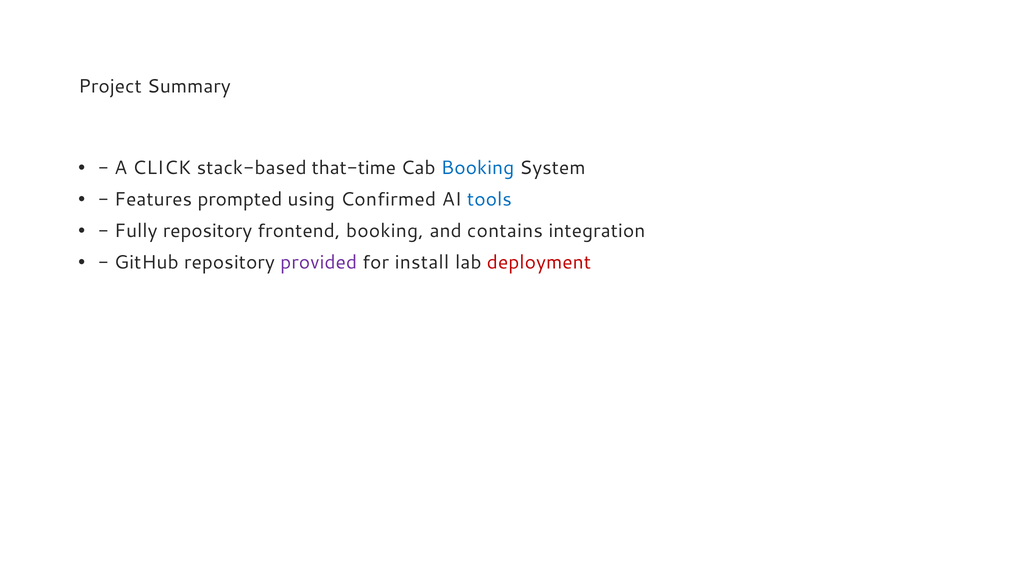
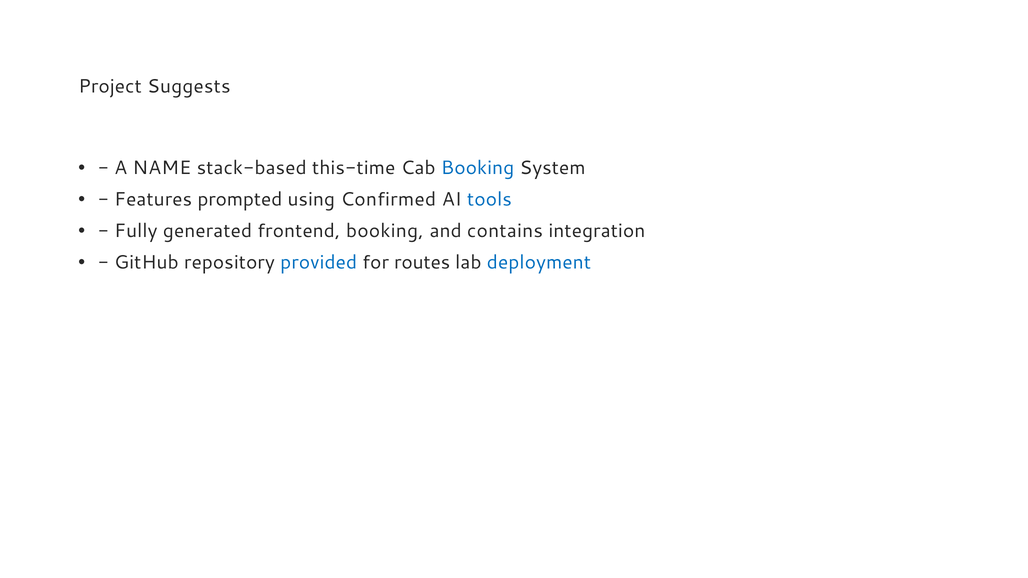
Summary: Summary -> Suggests (189, 87)
CLICK: CLICK -> NAME (162, 168)
that-time: that-time -> this-time (354, 168)
Fully repository: repository -> generated (207, 231)
provided colour: purple -> blue (319, 263)
install: install -> routes (422, 263)
deployment colour: red -> blue (539, 263)
